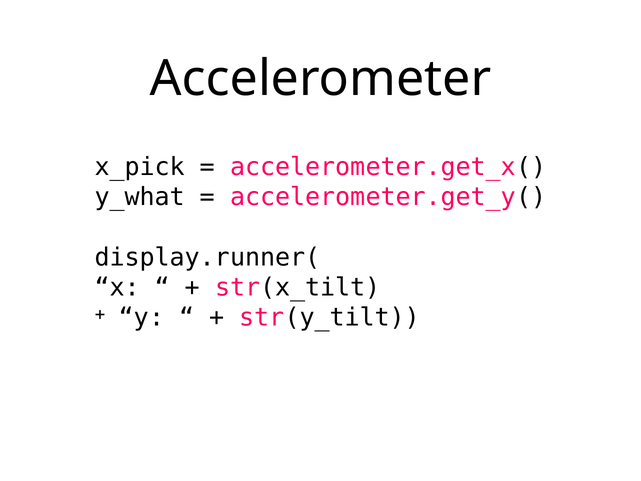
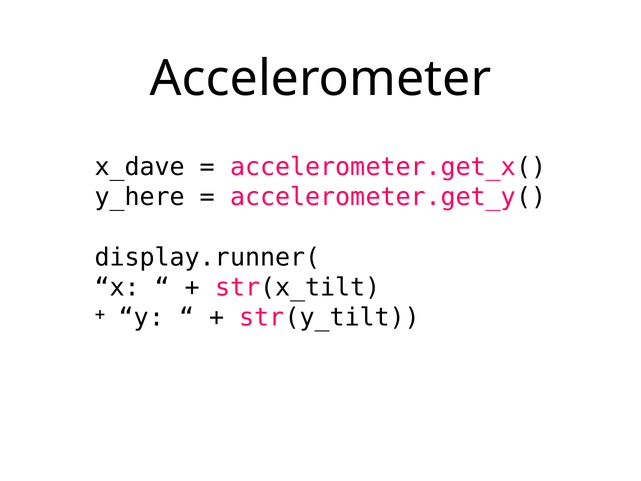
x_pick: x_pick -> x_dave (140, 167)
y_what: y_what -> y_here (140, 197)
